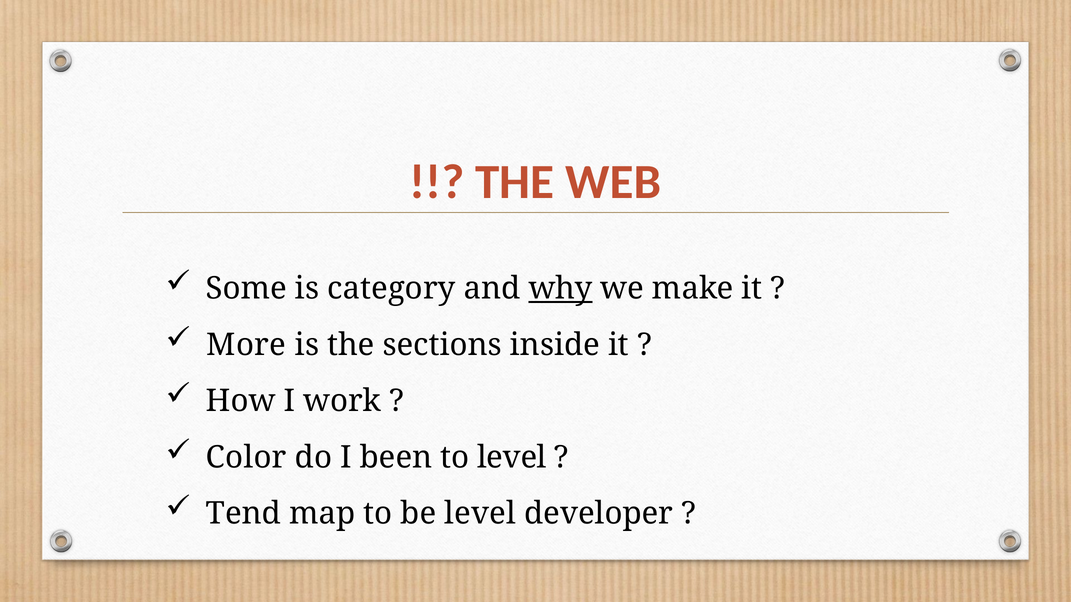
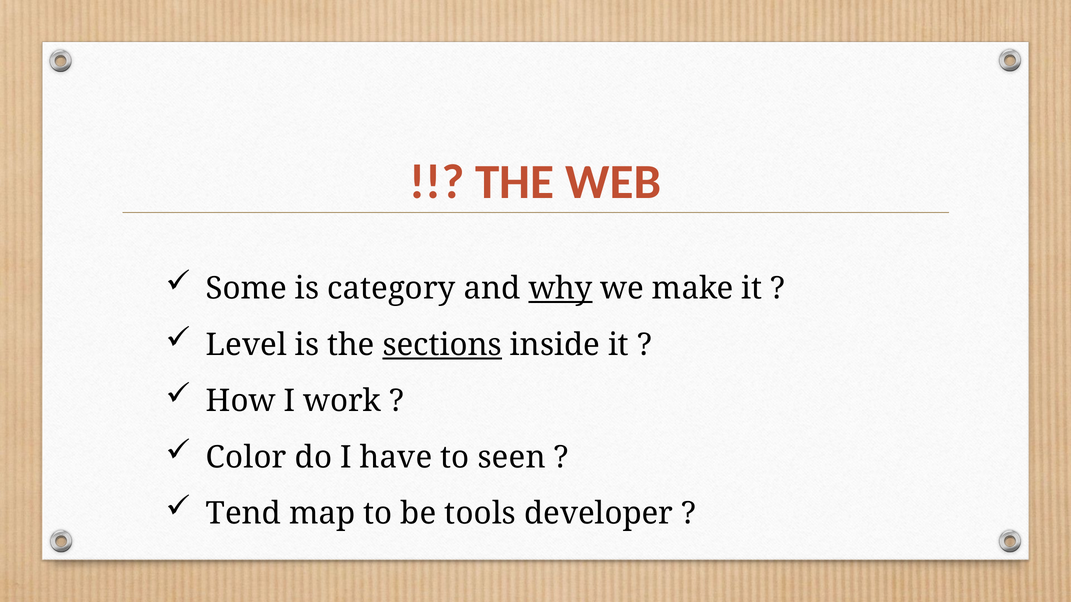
More: More -> Level (246, 345)
sections underline: none -> present (442, 345)
been: been -> have (396, 458)
to level: level -> seen (512, 458)
be level: level -> tools (480, 514)
